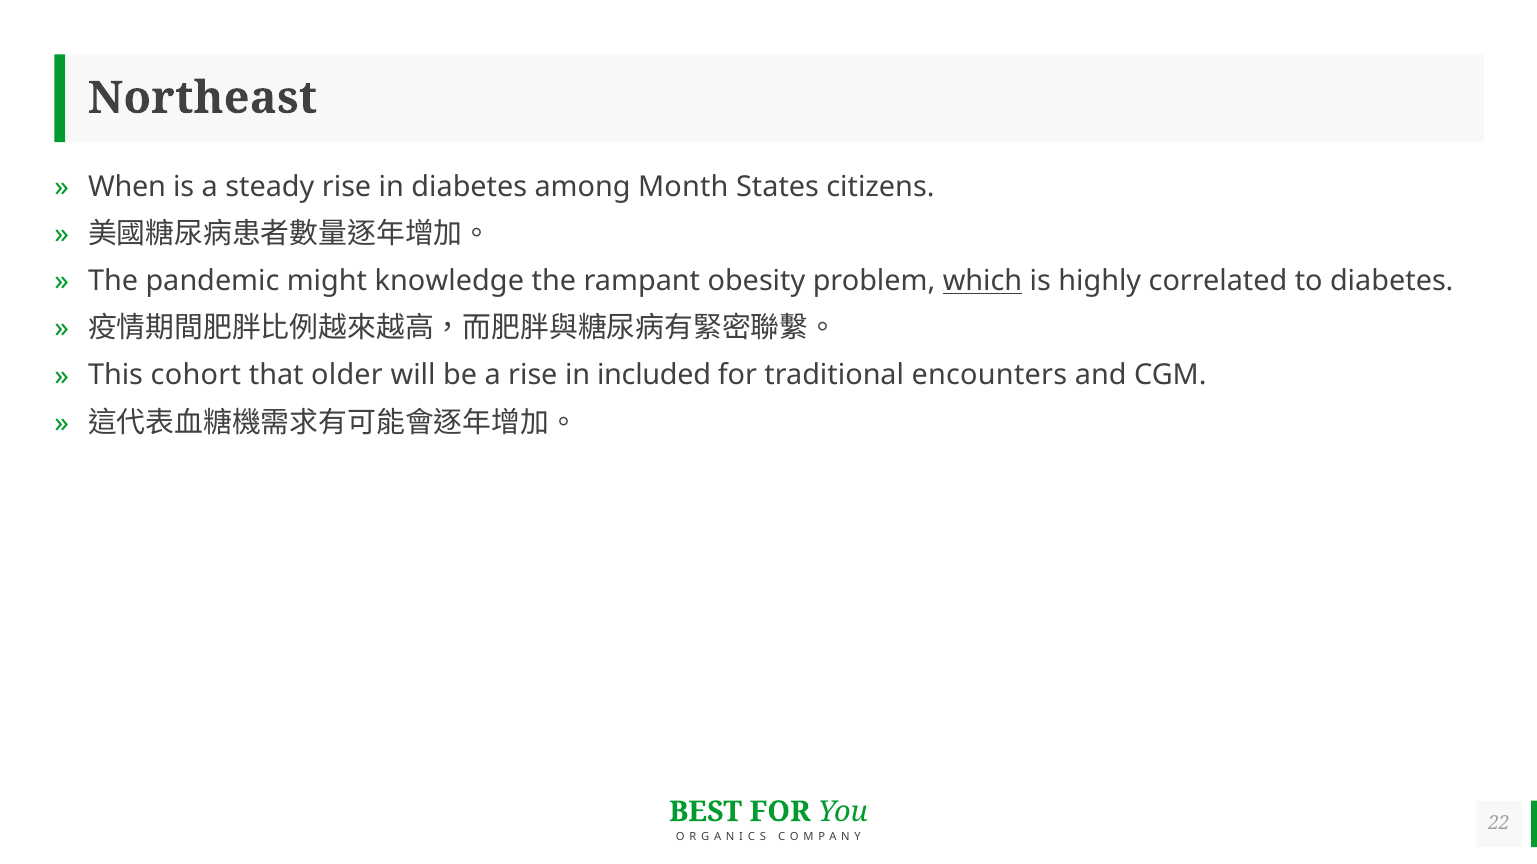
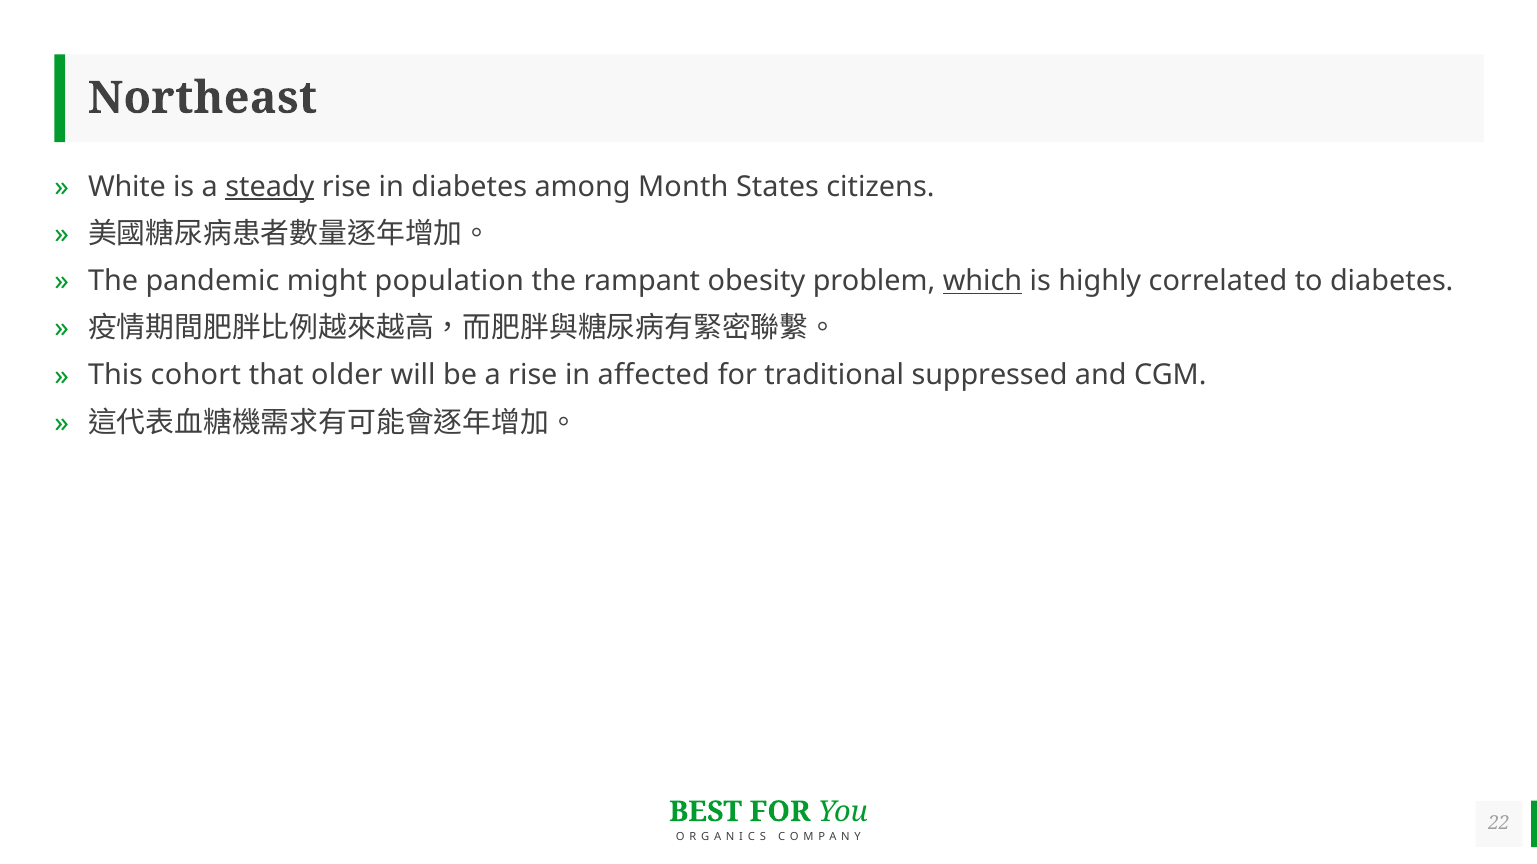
When: When -> White (127, 187)
steady underline: none -> present (270, 187)
knowledge: knowledge -> population (449, 281)
included: included -> affected (654, 376)
encounters: encounters -> suppressed (990, 376)
